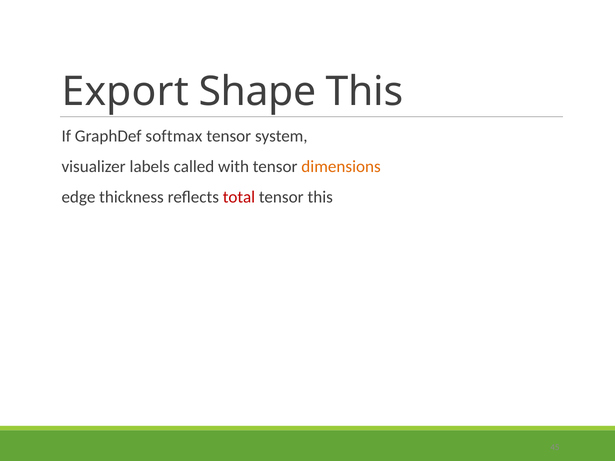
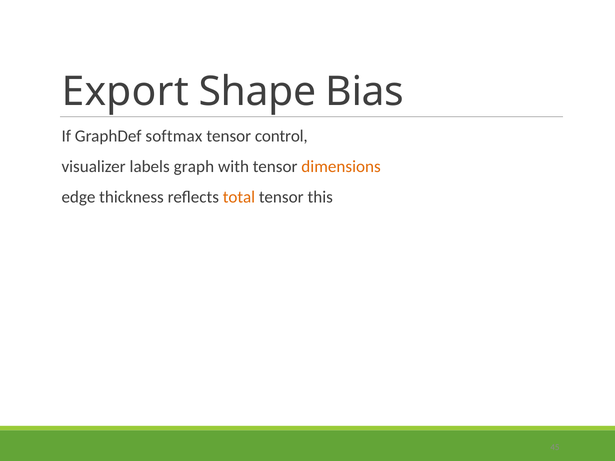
Shape This: This -> Bias (365, 92)
system: system -> control (281, 136)
called: called -> graph (194, 167)
total colour: red -> orange (239, 197)
